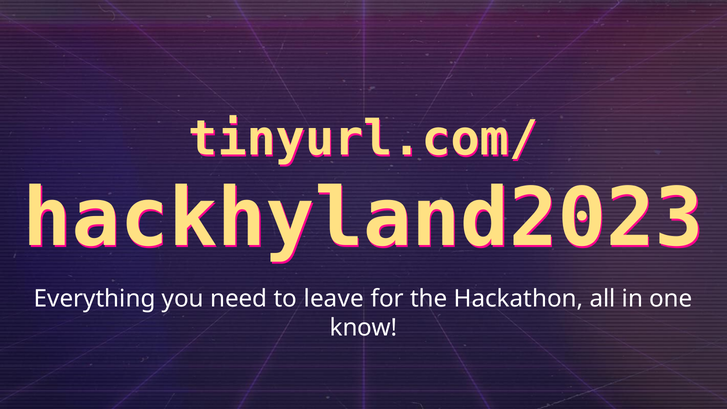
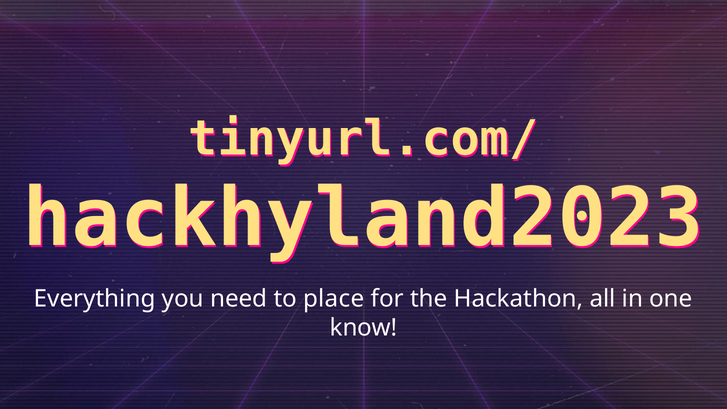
leave: leave -> place (334, 299)
